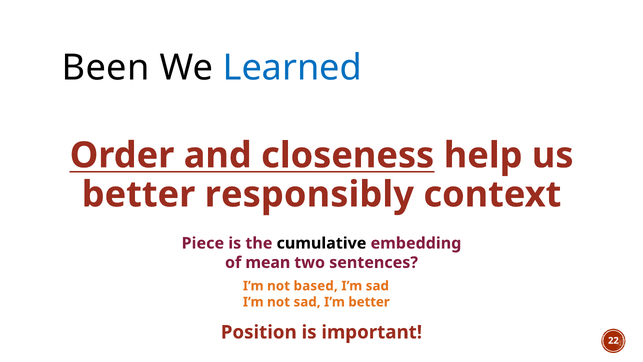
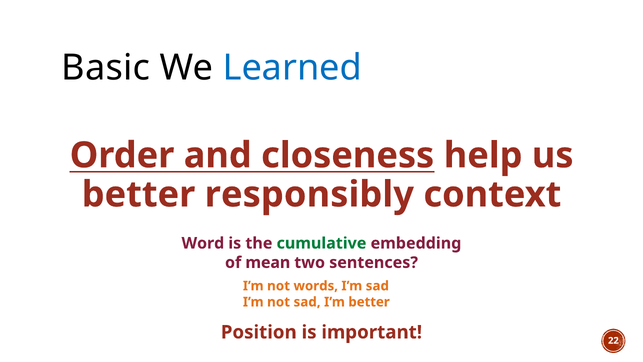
Been: Been -> Basic (106, 68)
Piece: Piece -> Word (203, 243)
cumulative colour: black -> green (321, 243)
based: based -> words (316, 286)
